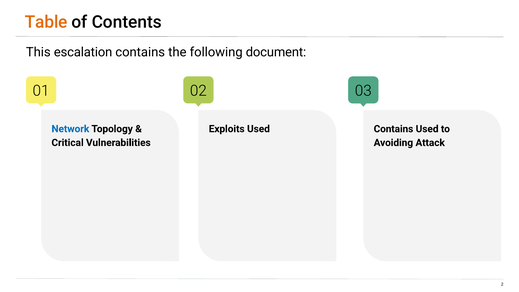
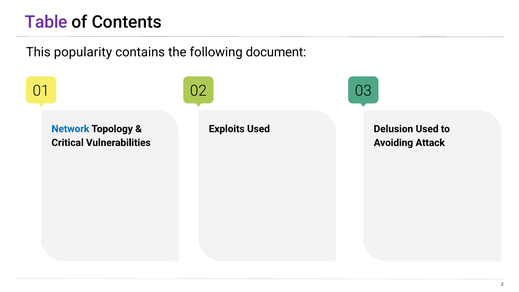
Table colour: orange -> purple (46, 22)
escalation: escalation -> popularity (83, 52)
Used Contains: Contains -> Delusion (393, 129)
